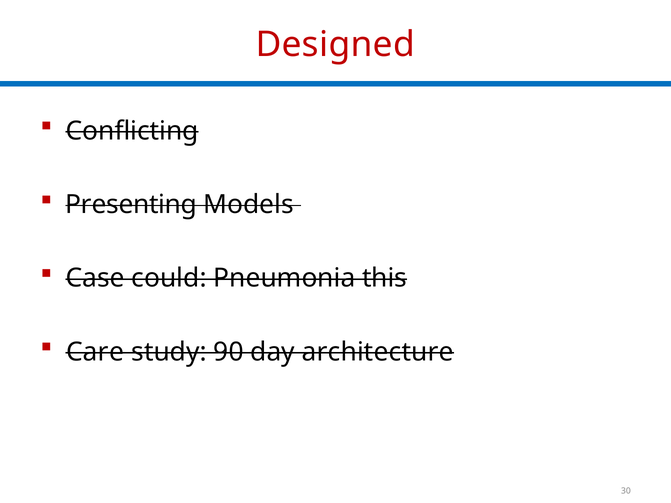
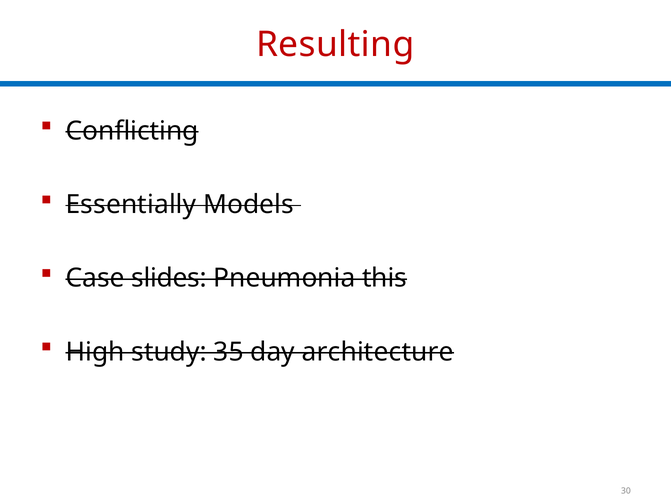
Designed: Designed -> Resulting (335, 44)
Presenting: Presenting -> Essentially (131, 205)
could: could -> slides (169, 278)
Care: Care -> High (95, 352)
90: 90 -> 35 (229, 352)
